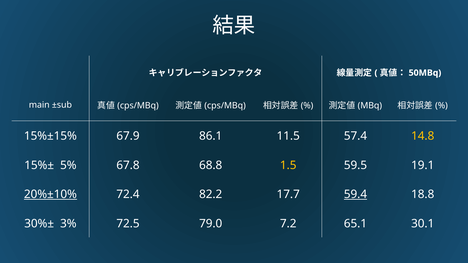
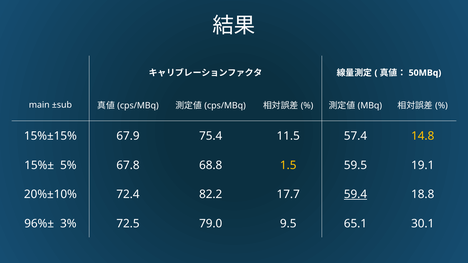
86.1: 86.1 -> 75.4 (211, 136)
20%±10% underline: present -> none (50, 195)
30%±: 30%± -> 96%± (39, 224)
7.2: 7.2 -> 9.5 (288, 224)
